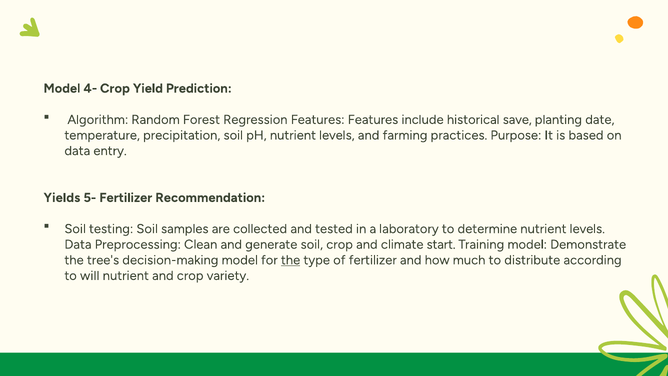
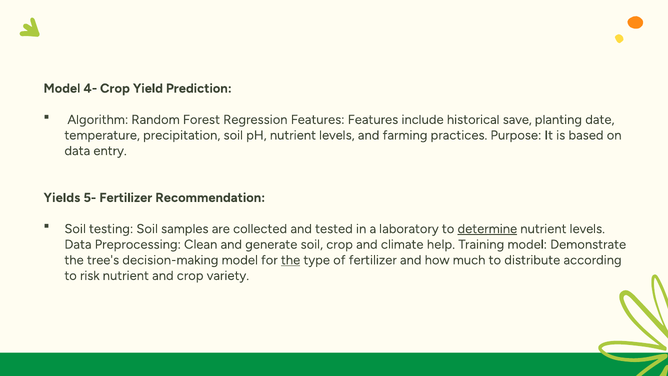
determine underline: none -> present (487, 229)
start: start -> help (441, 244)
will: will -> risk (90, 275)
